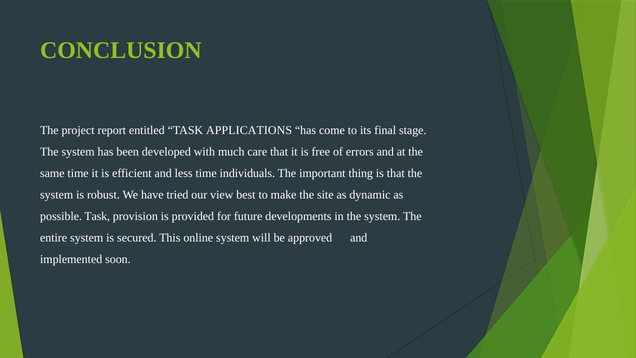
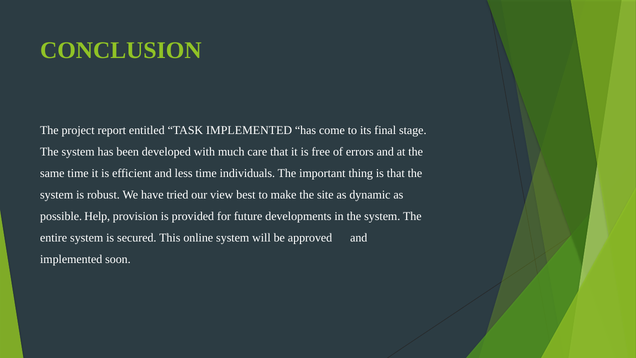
TASK APPLICATIONS: APPLICATIONS -> IMPLEMENTED (249, 130)
possible Task: Task -> Help (97, 216)
